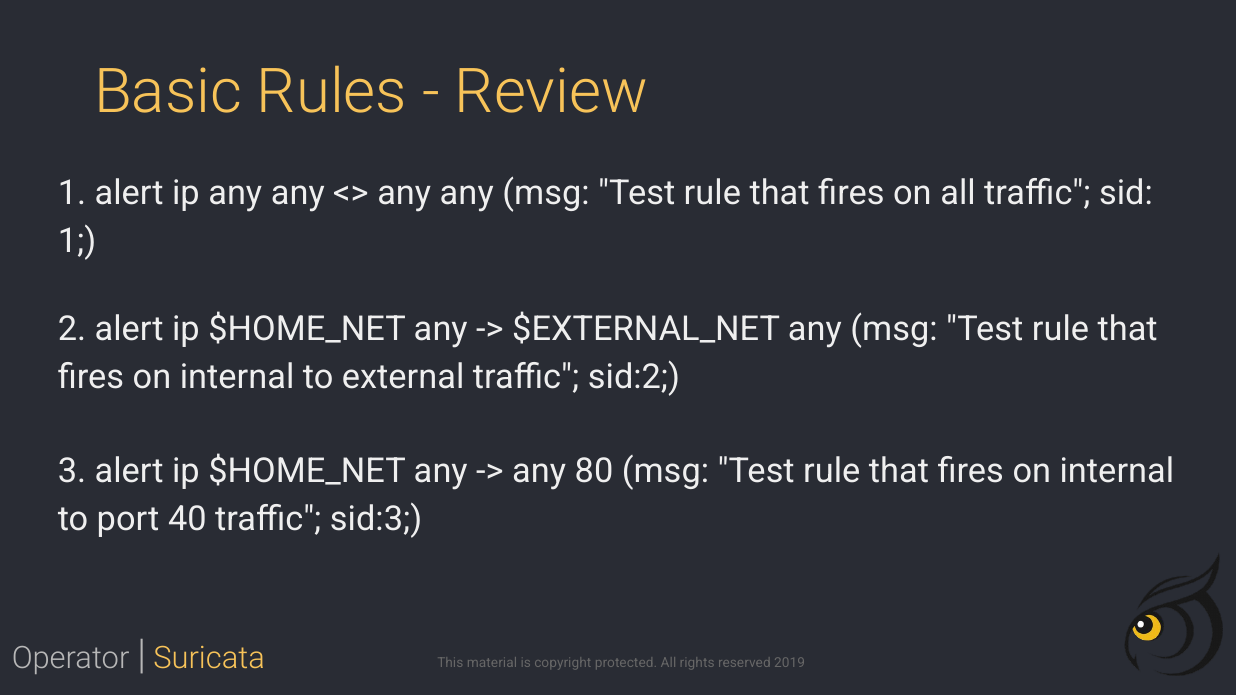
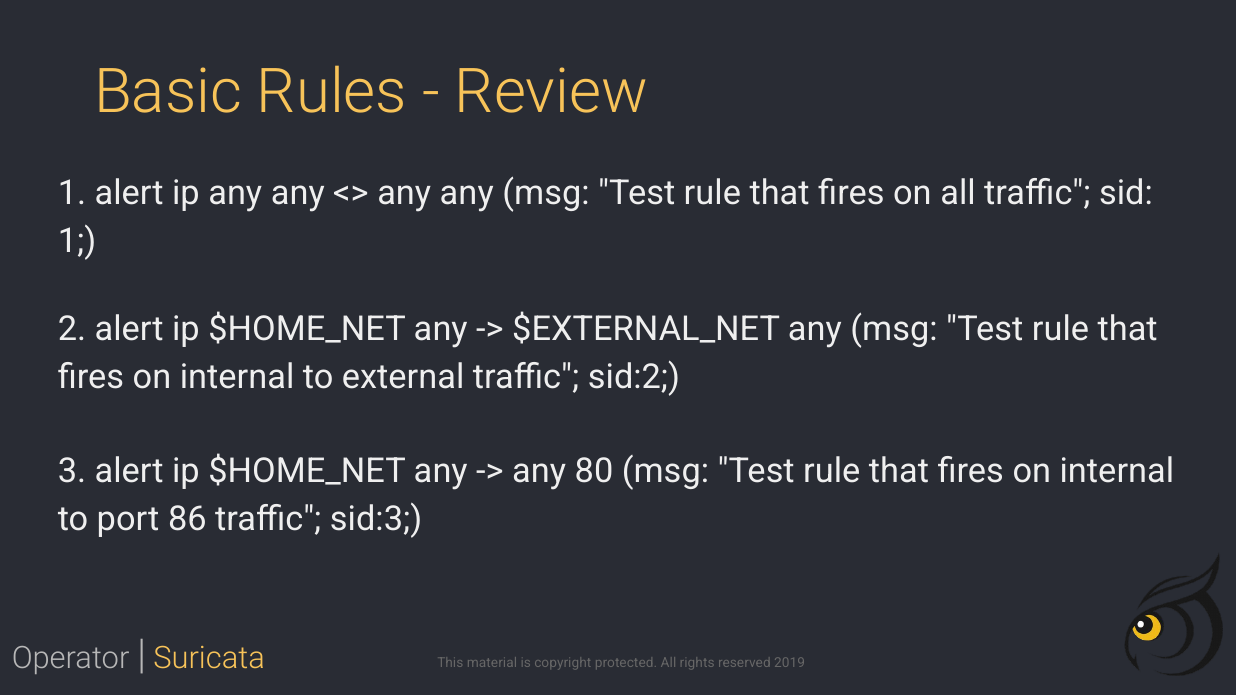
40: 40 -> 86 (187, 519)
